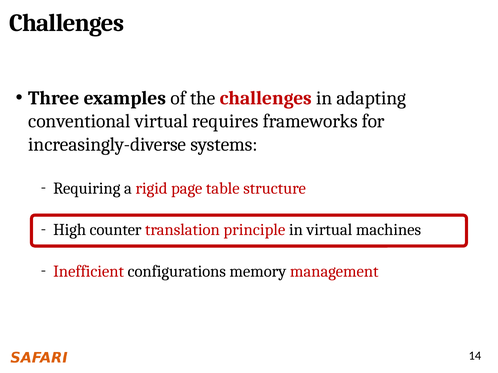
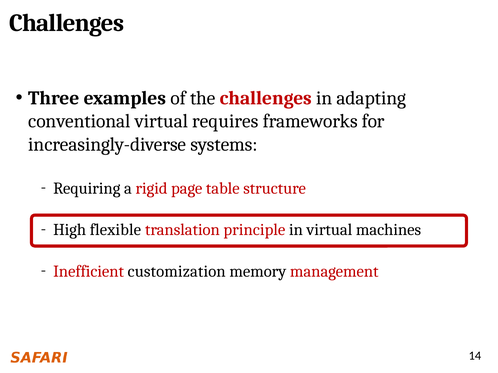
counter: counter -> flexible (115, 230)
configurations: configurations -> customization (177, 272)
